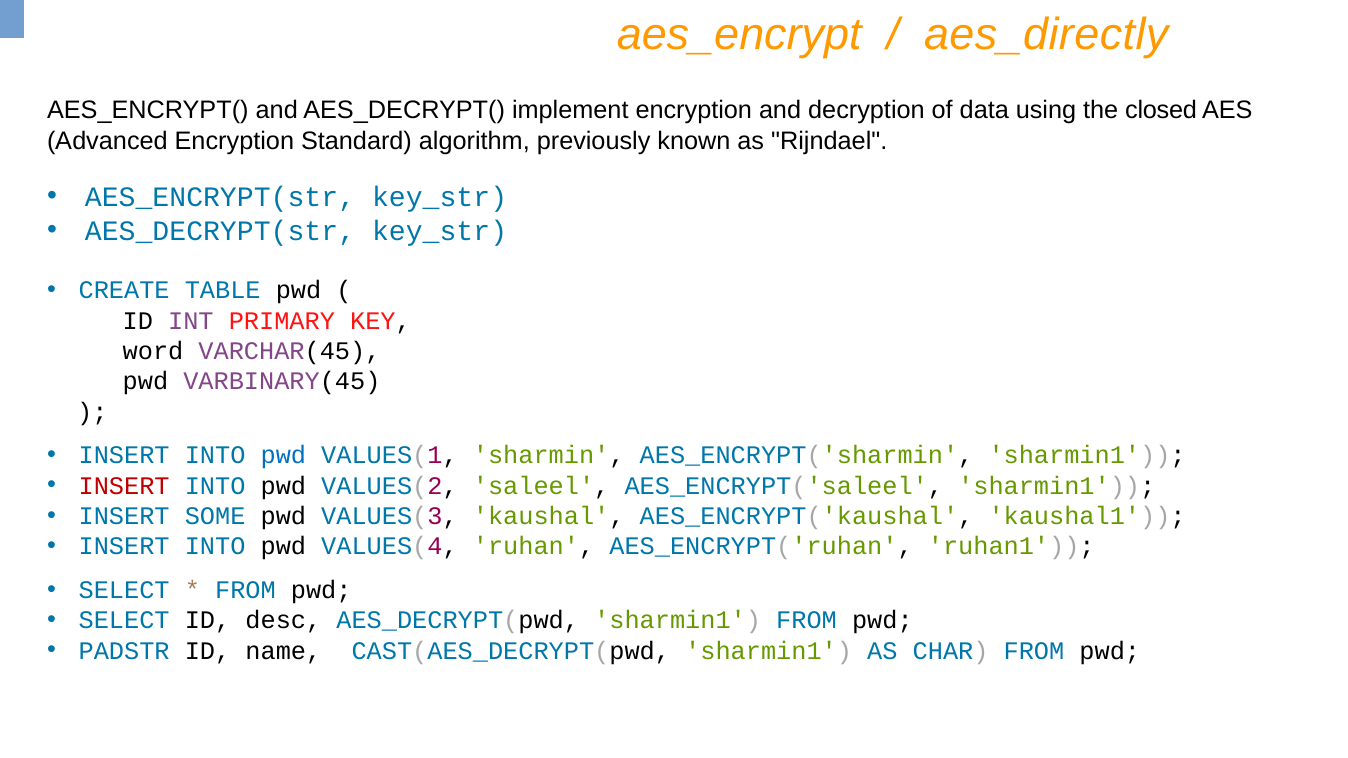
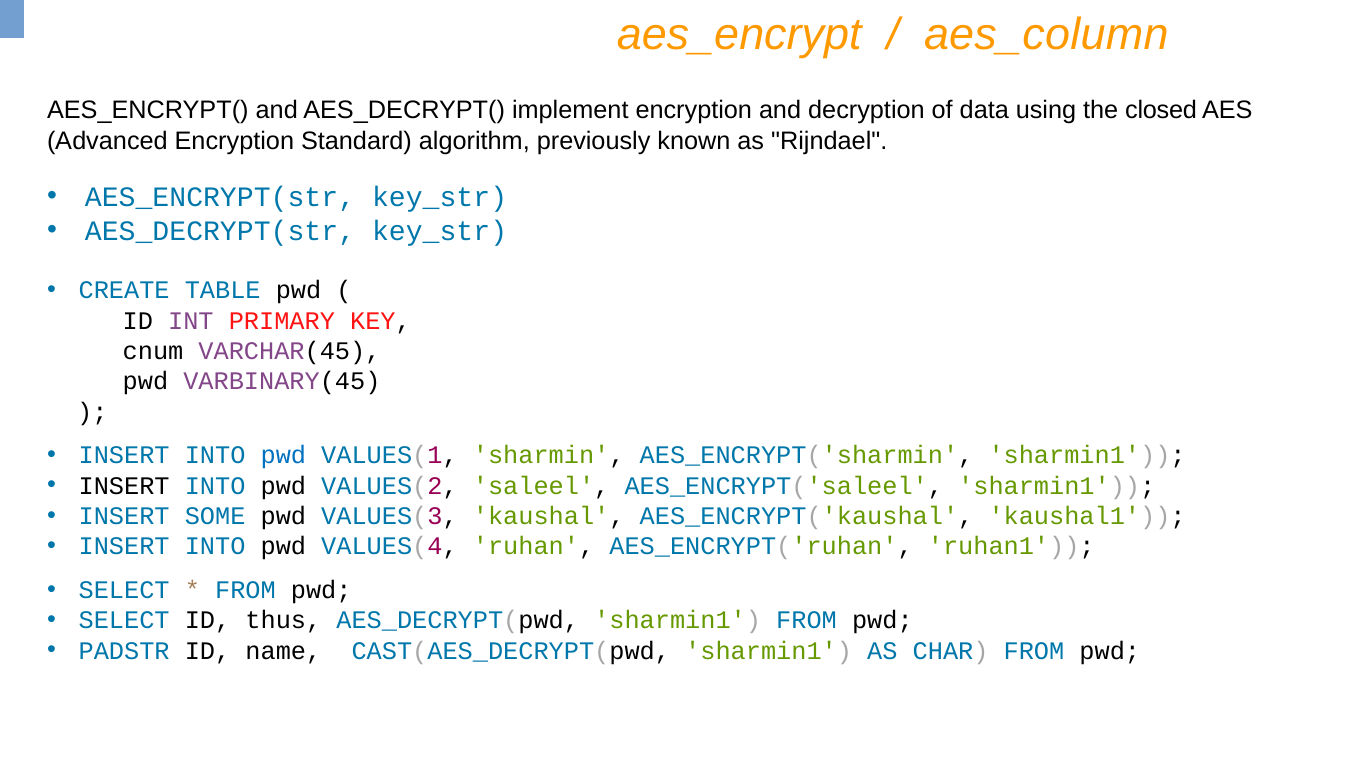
aes_directly: aes_directly -> aes_column (1046, 35)
word: word -> cnum (153, 351)
INSERT colour: red -> black (124, 486)
desc: desc -> thus (283, 621)
